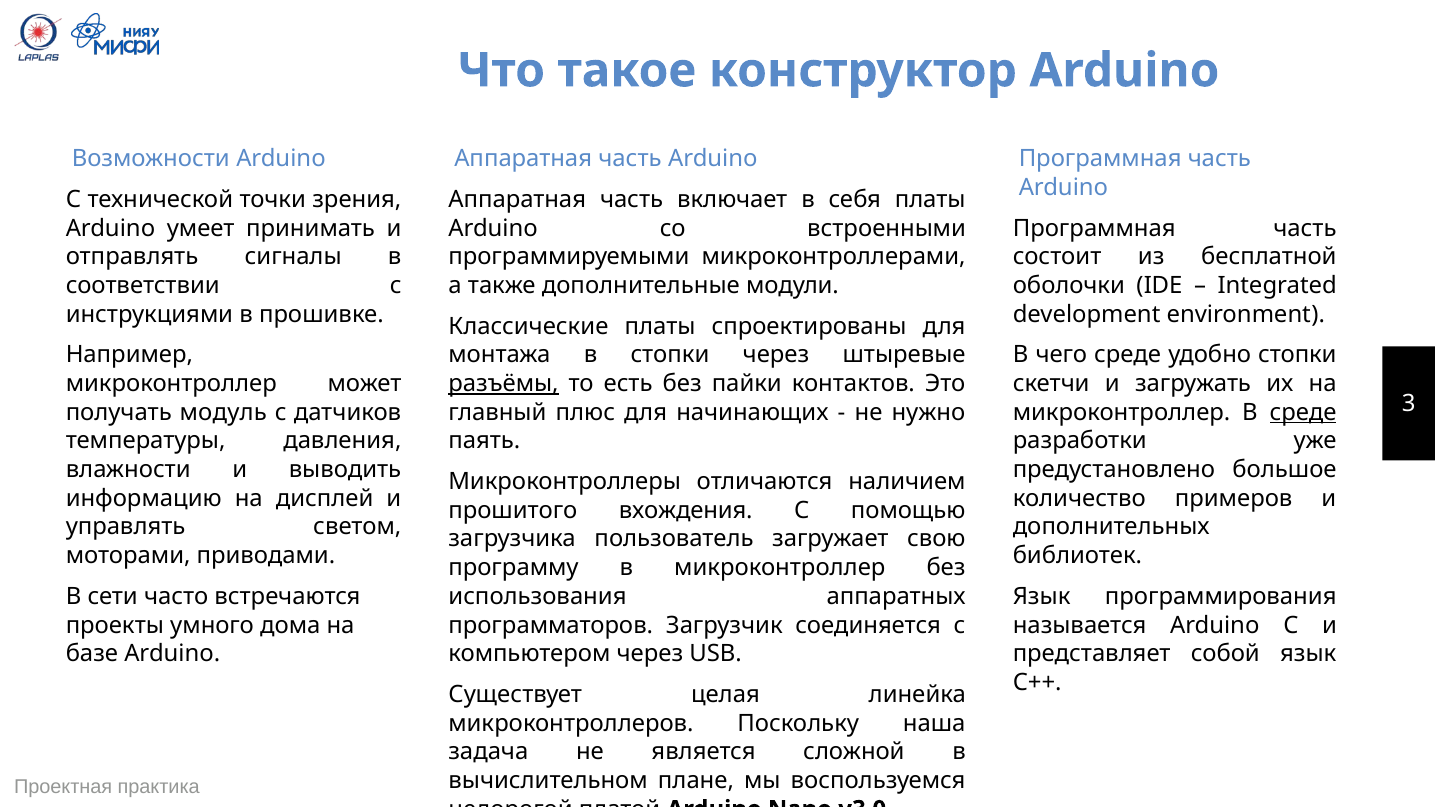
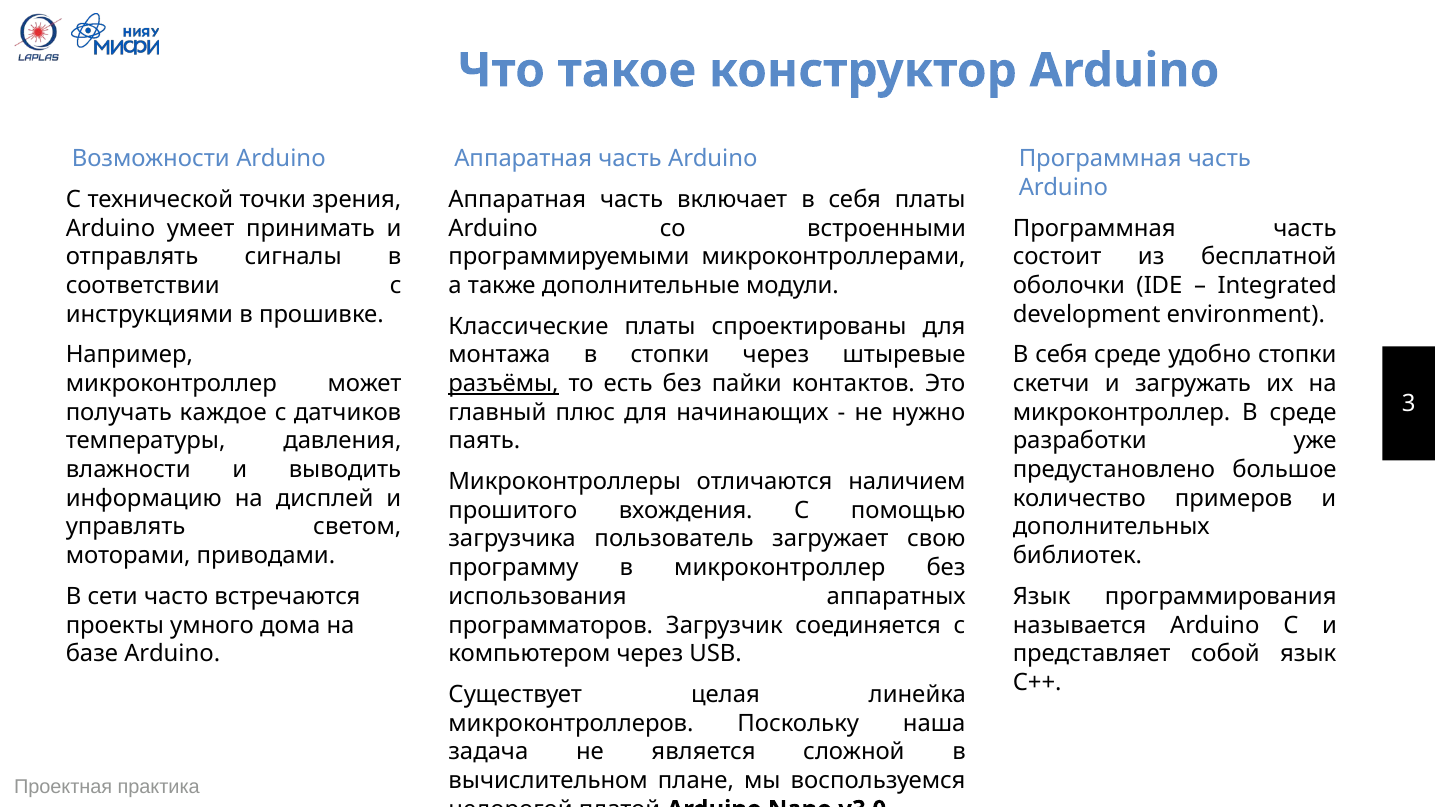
чего: чего -> себя (1061, 355)
модуль: модуль -> каждое (223, 412)
среде underline: present -> none (1303, 412)
